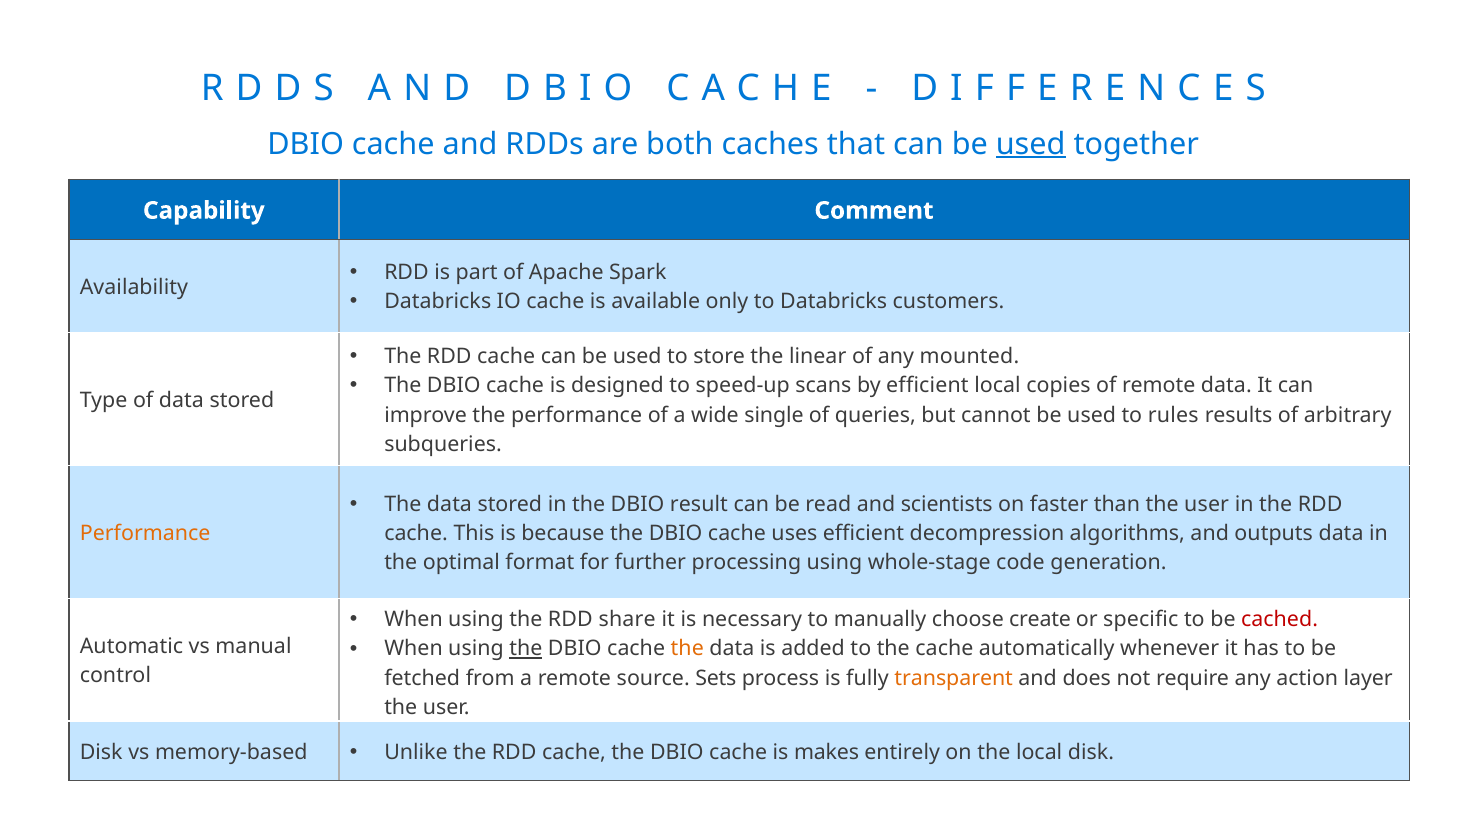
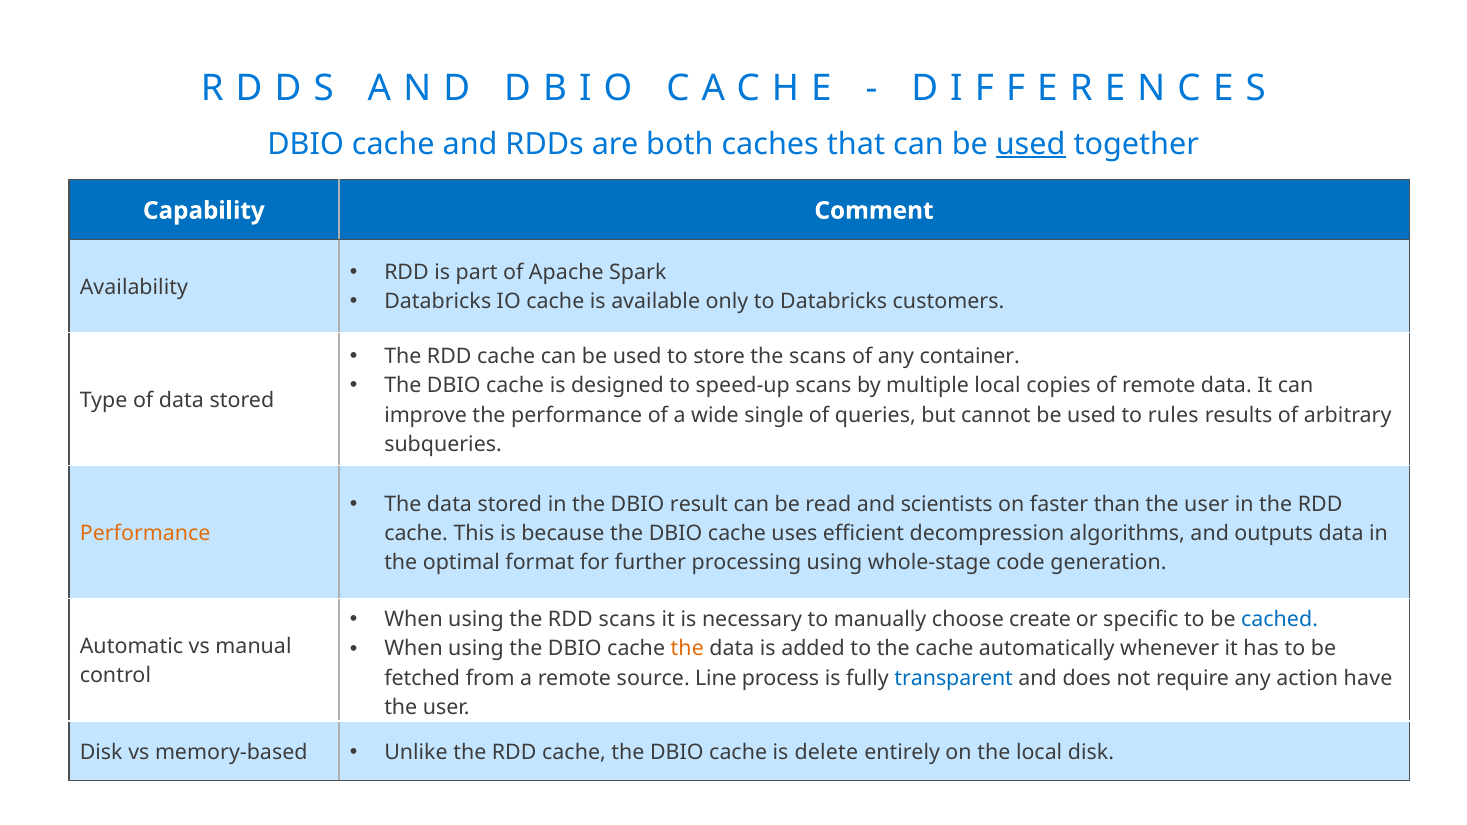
the linear: linear -> scans (818, 357)
mounted: mounted -> container (970, 357)
by efficient: efficient -> multiple (928, 386)
RDD share: share -> scans (627, 620)
cached colour: red -> blue (1280, 620)
the underline: present -> none (526, 649)
Sets: Sets -> Line (716, 678)
transparent colour: orange -> blue (954, 678)
layer: layer -> have (1368, 678)
makes: makes -> delete (826, 752)
